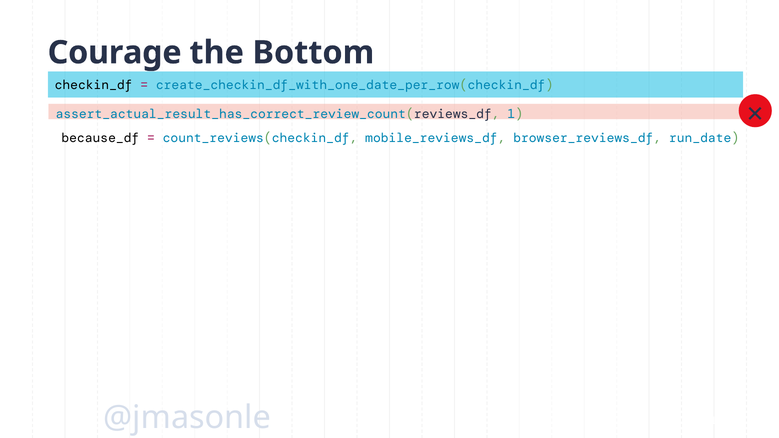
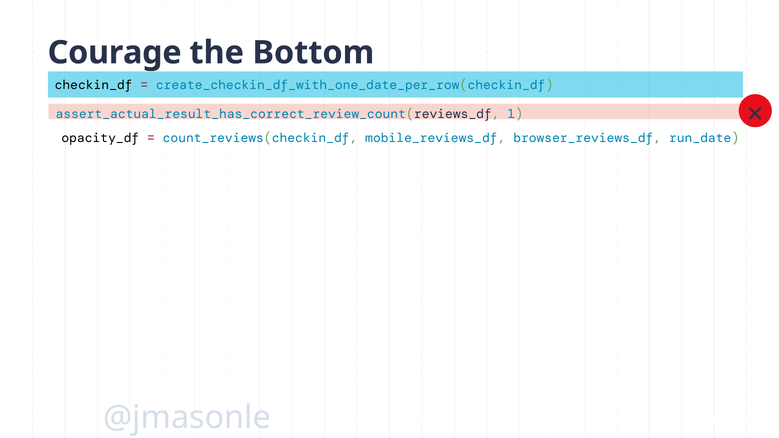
because_df: because_df -> opacity_df (100, 138)
